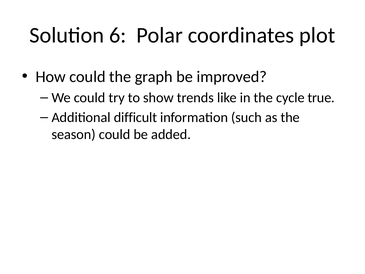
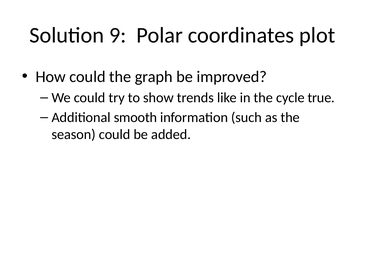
6: 6 -> 9 (118, 35)
difficult: difficult -> smooth (135, 117)
